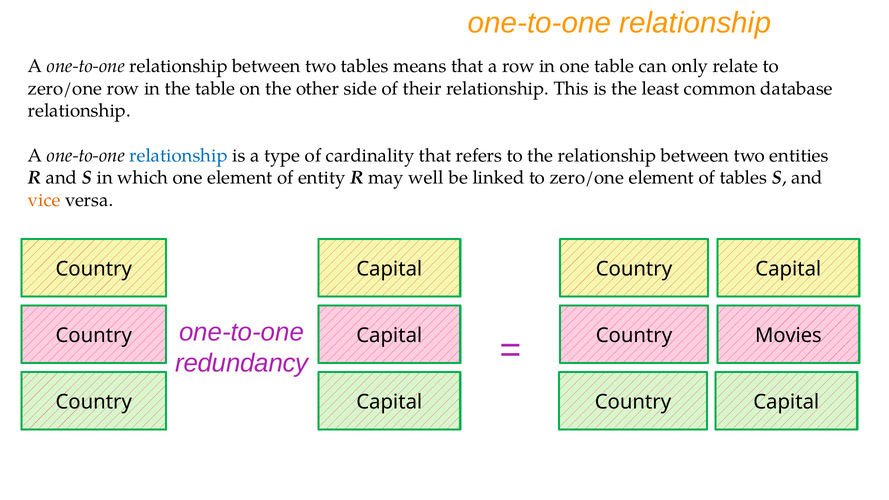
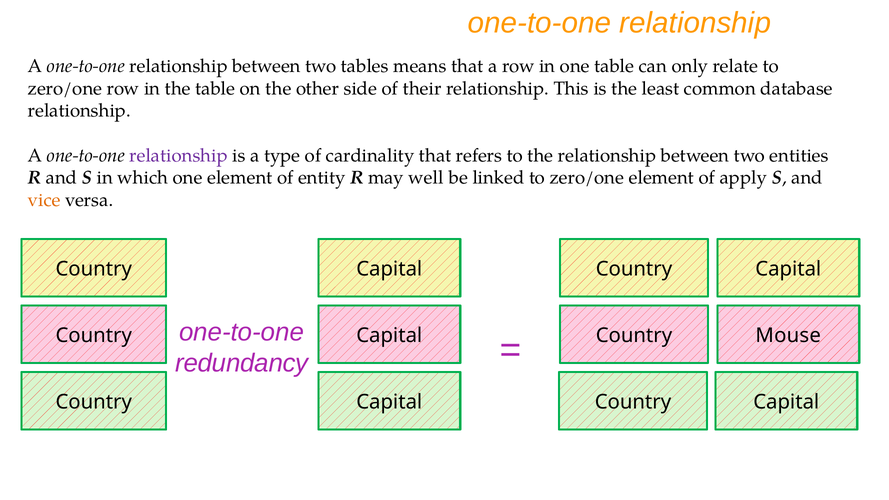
relationship colour: blue -> purple (179, 155)
of tables: tables -> apply (743, 178)
Movies: Movies -> Mouse (788, 336)
